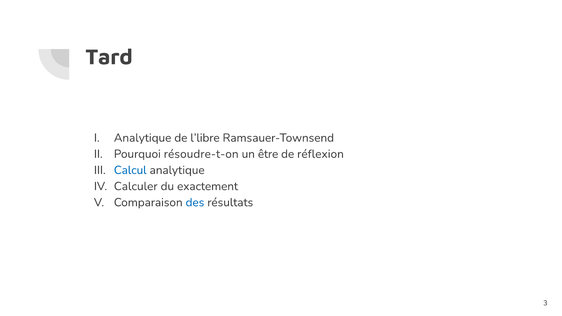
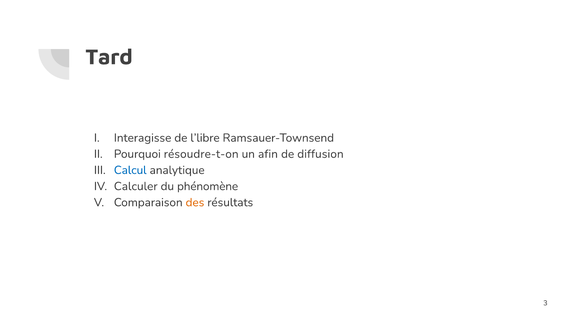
Analytique: Analytique -> Interagisse (143, 138)
être: être -> afin (268, 154)
réflexion: réflexion -> diffusion (320, 154)
exactement: exactement -> phénomène (208, 186)
des colour: blue -> orange (195, 202)
